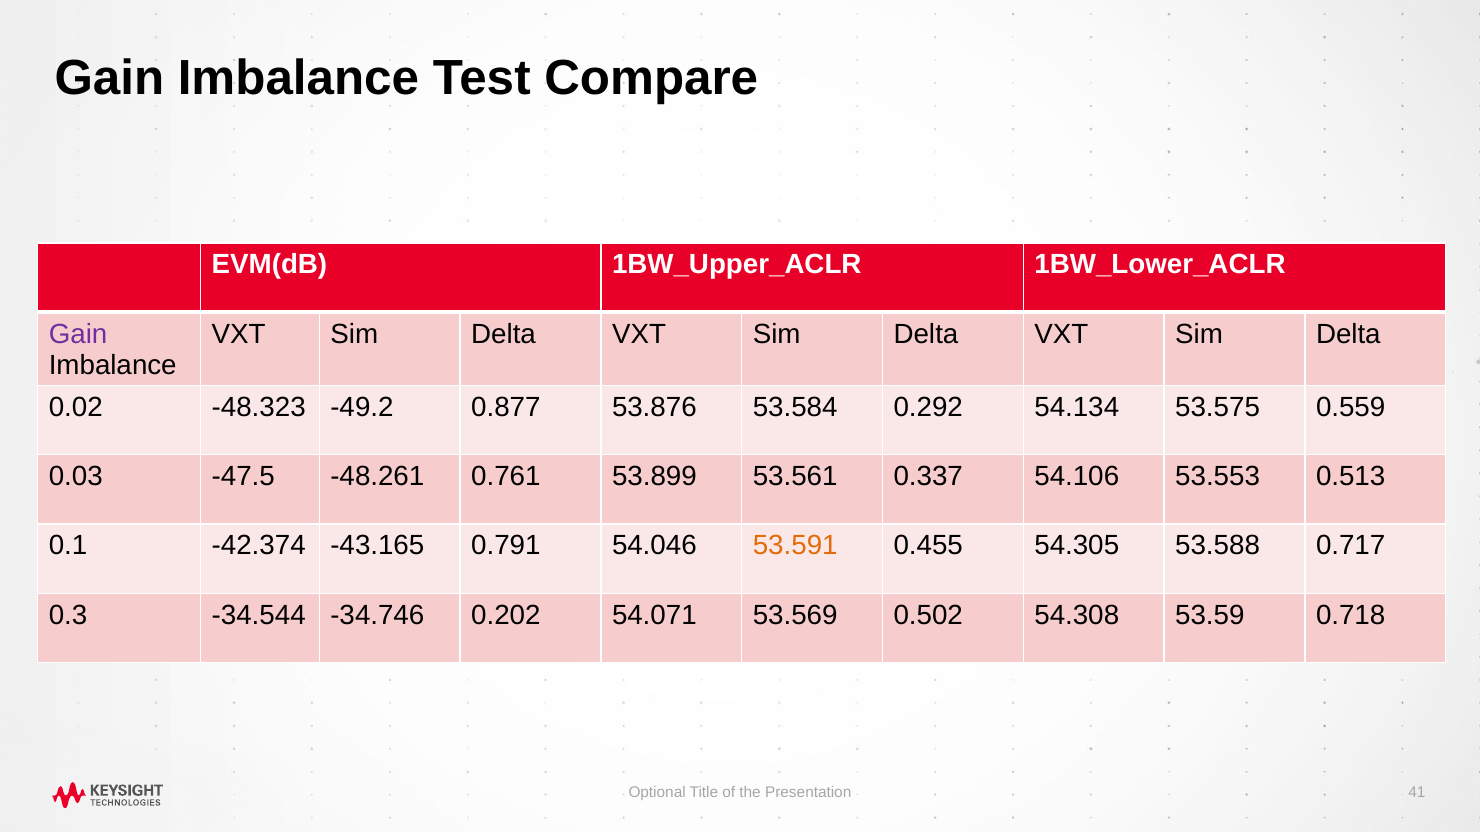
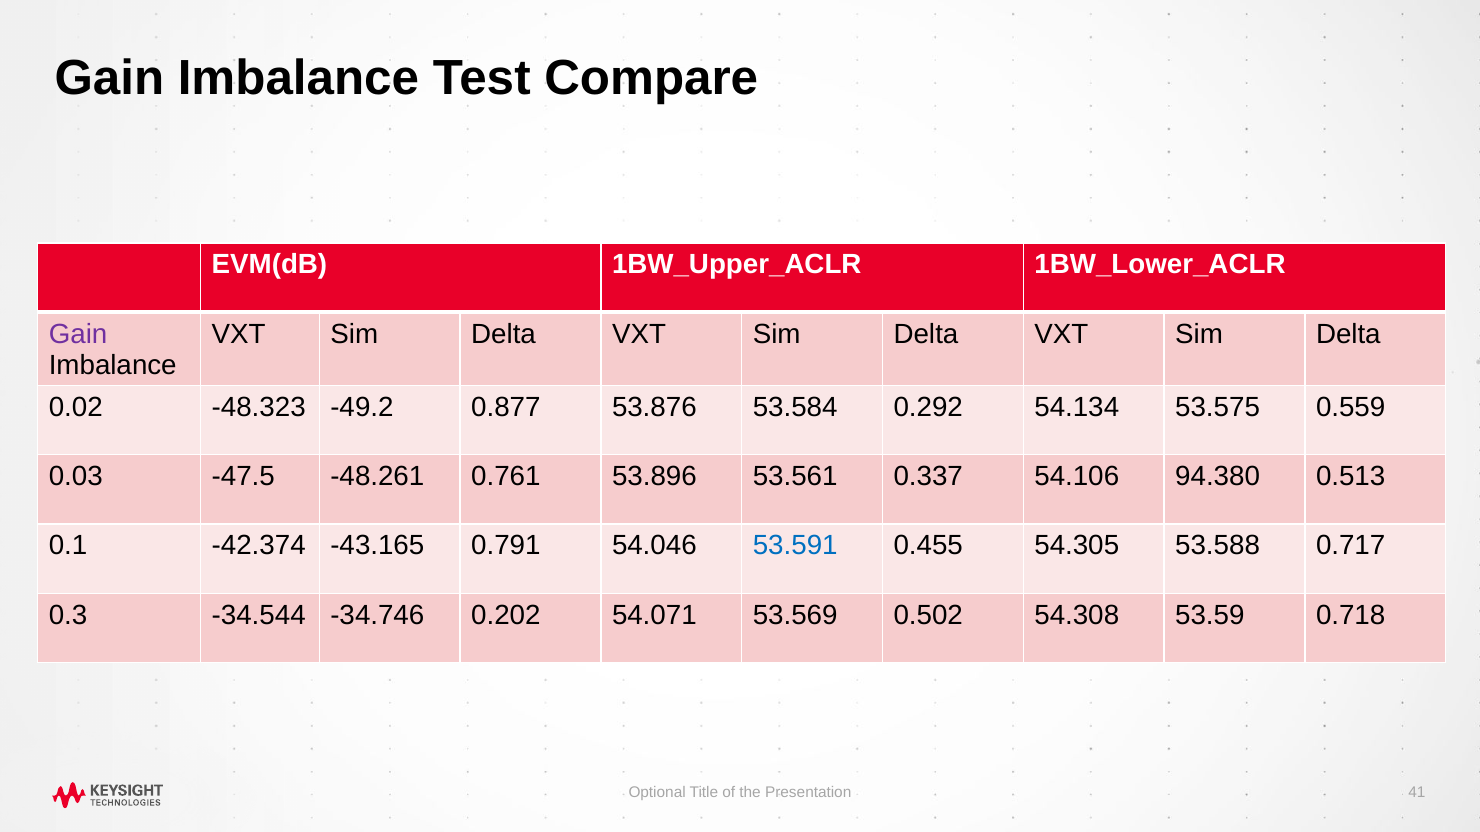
53.899: 53.899 -> 53.896 (654, 477)
53.553: 53.553 -> 94.380 (1218, 477)
53.591 colour: orange -> blue (795, 546)
